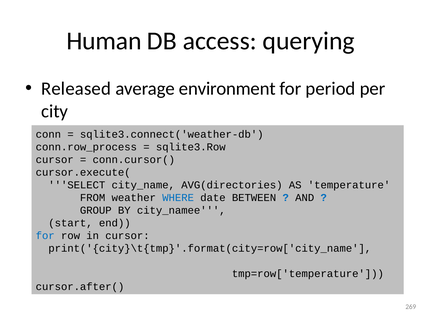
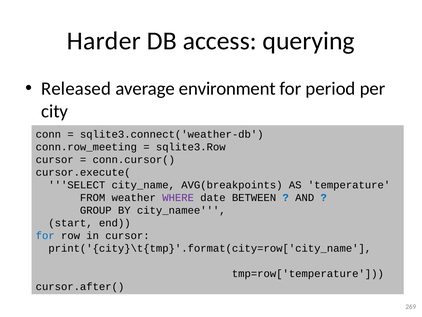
Human: Human -> Harder (104, 41)
conn.row_process: conn.row_process -> conn.row_meeting (86, 147)
AVG(directories: AVG(directories -> AVG(breakpoints (232, 185)
WHERE colour: blue -> purple (178, 197)
